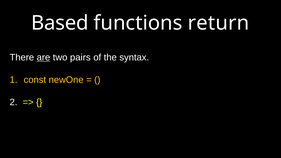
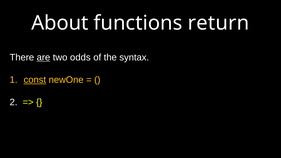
Based: Based -> About (60, 23)
pairs: pairs -> odds (80, 57)
const underline: none -> present (35, 80)
